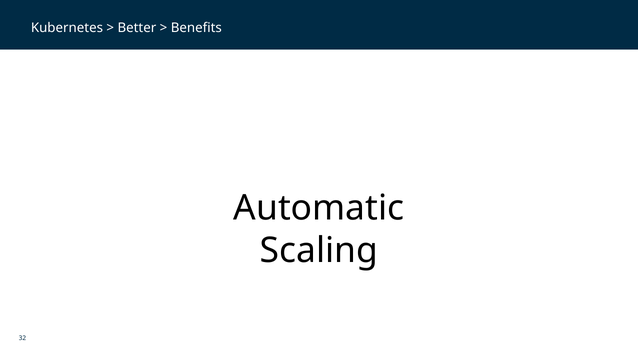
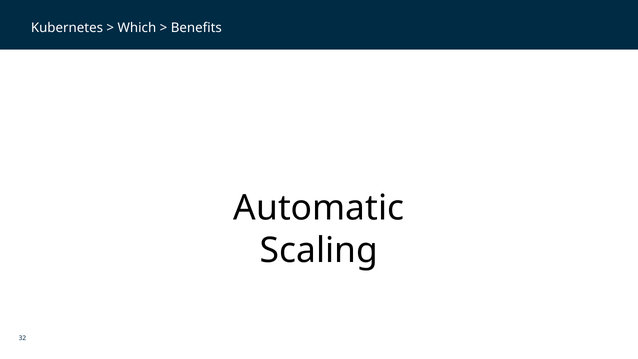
Better: Better -> Which (137, 28)
